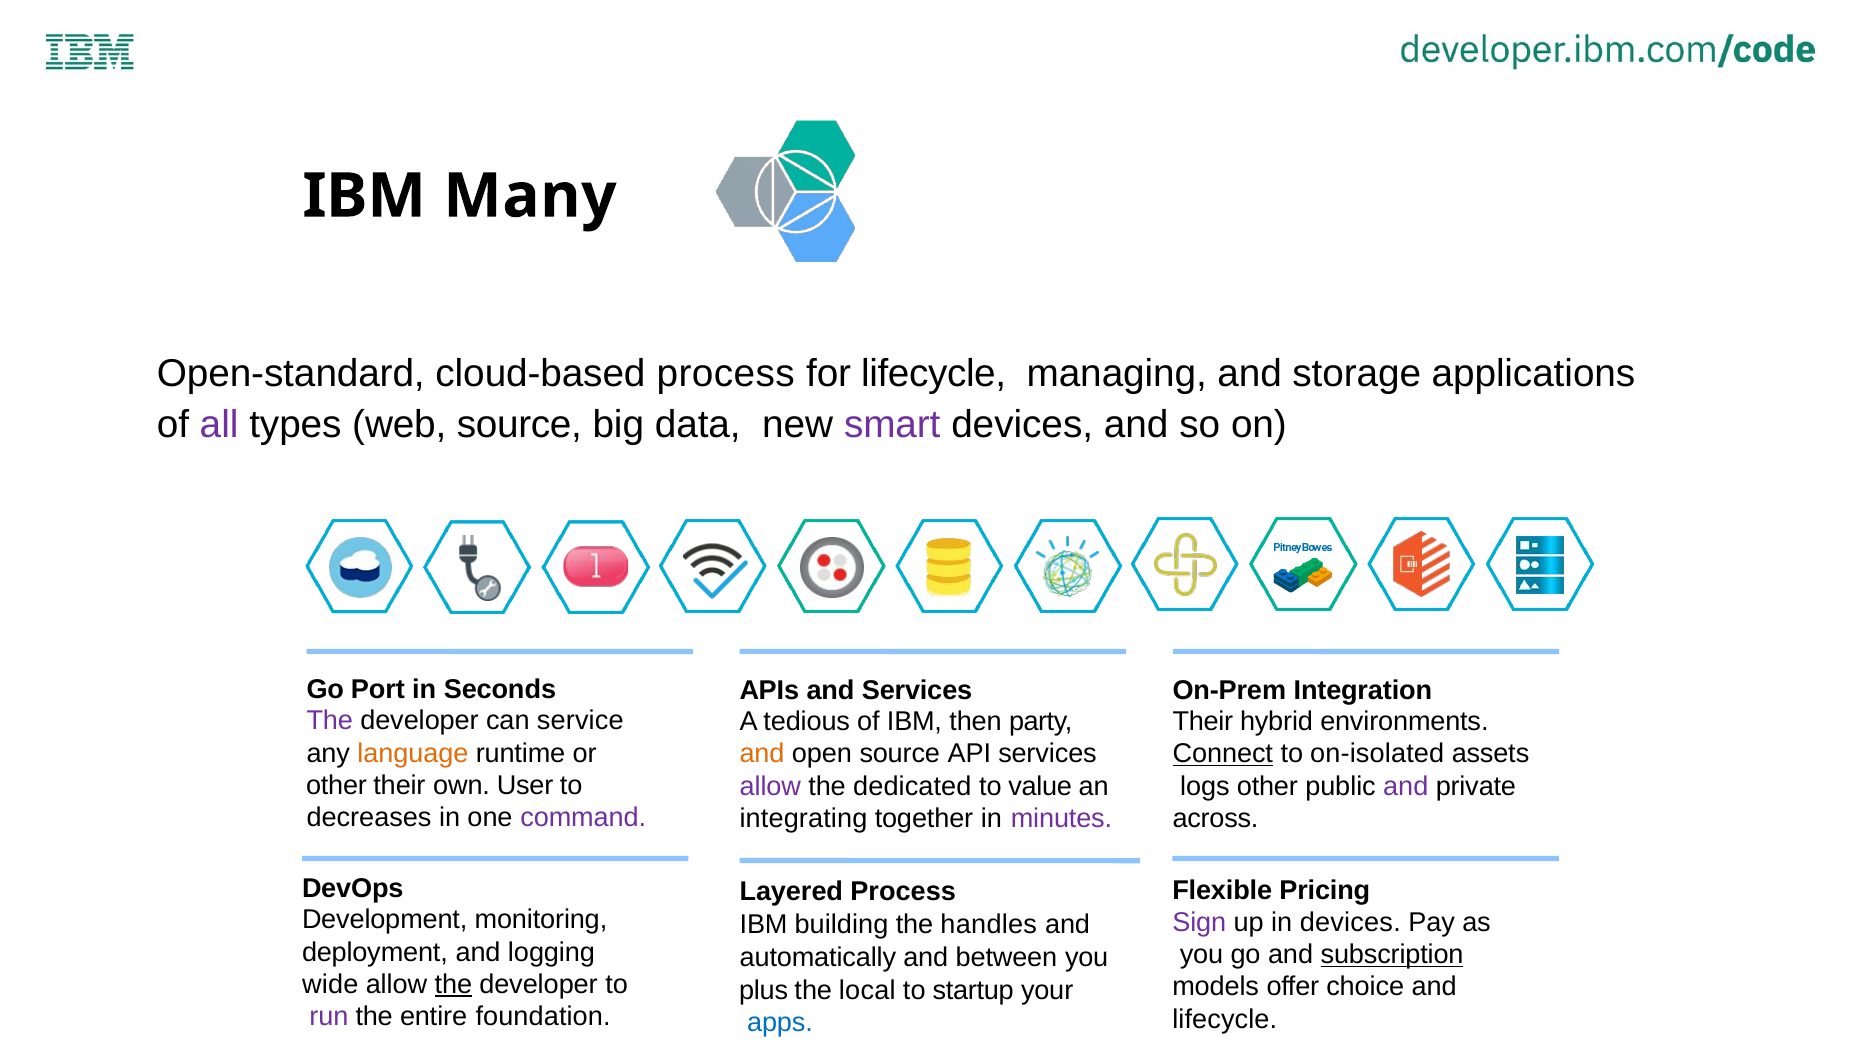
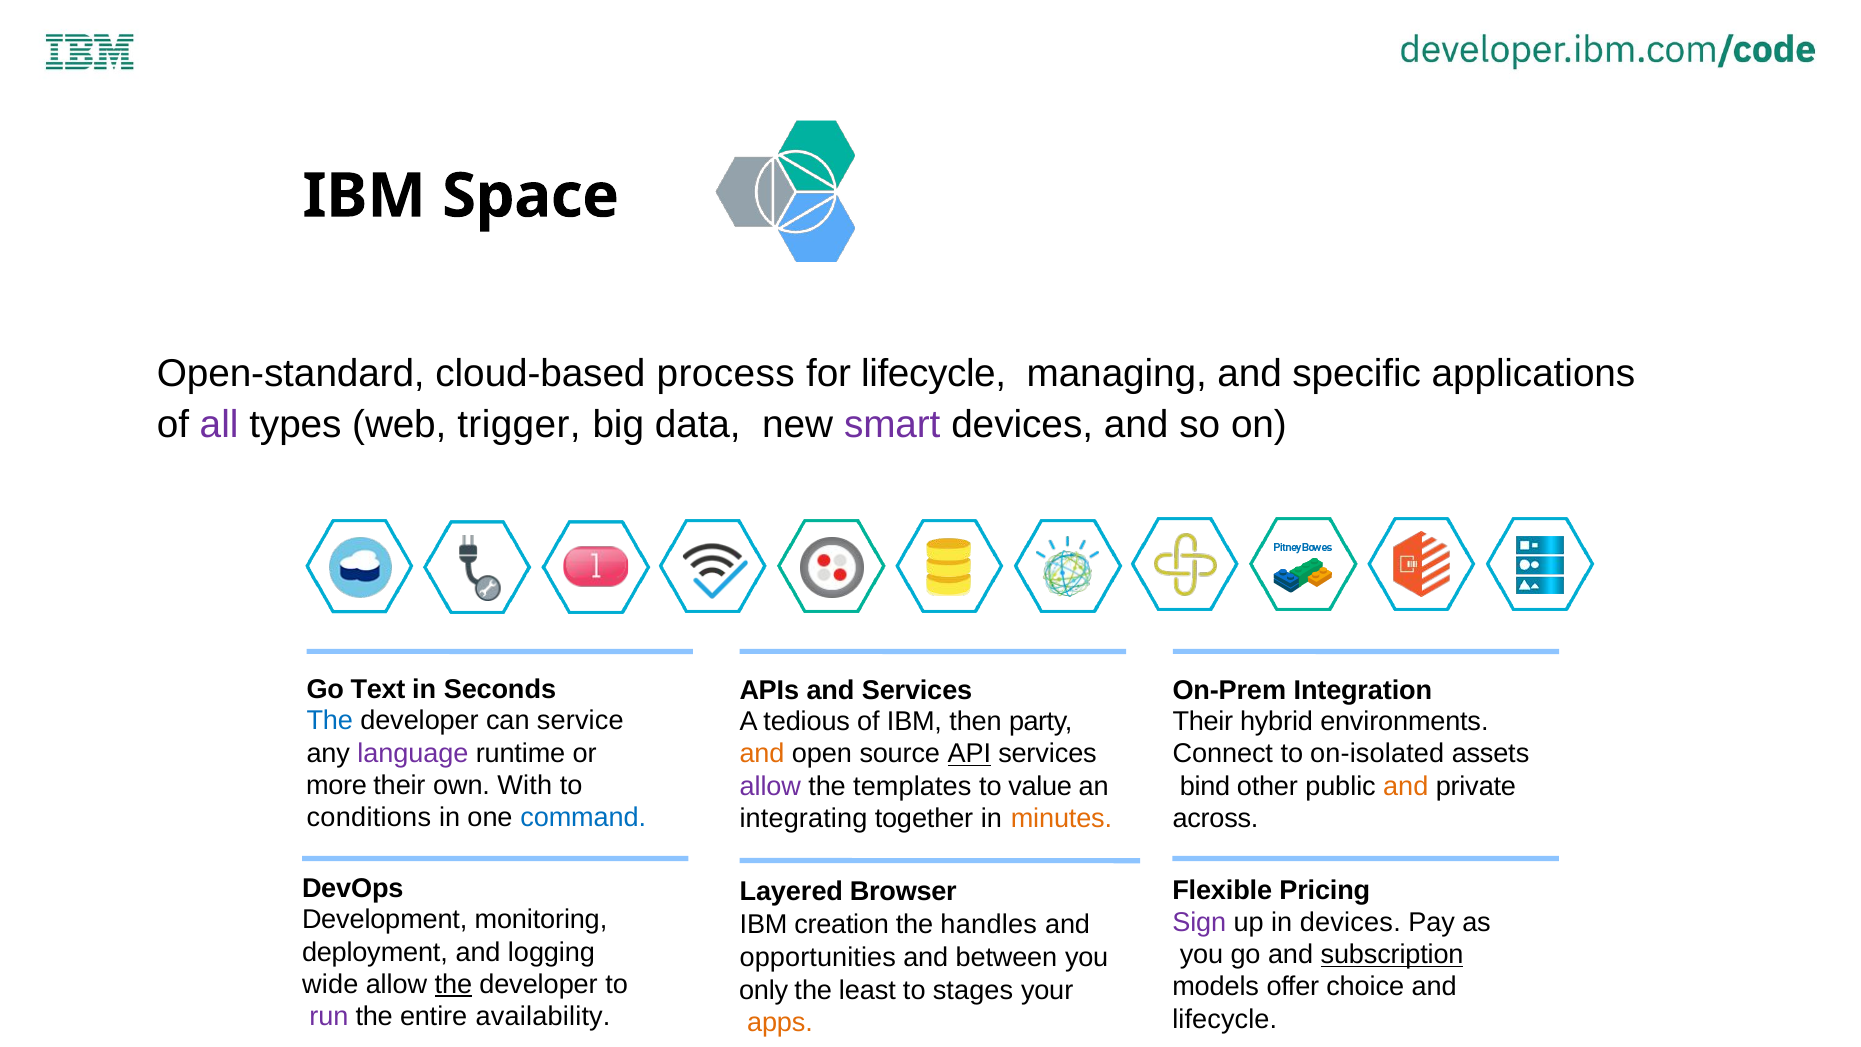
Many: Many -> Space (531, 196)
storage: storage -> specific (1357, 374)
web source: source -> trigger (519, 425)
Port: Port -> Text (378, 689)
The colour: purple -> blue (330, 721)
language colour: orange -> purple (413, 753)
API underline: none -> present (969, 754)
Connect underline: present -> none (1223, 754)
other: other -> more (337, 785)
User: User -> With (525, 785)
dedicated: dedicated -> templates (912, 786)
logs: logs -> bind (1205, 786)
and colour: purple -> orange (1406, 786)
decreases: decreases -> conditions (369, 818)
command colour: purple -> blue (583, 818)
minutes colour: purple -> orange (1061, 818)
Layered Process: Process -> Browser (903, 891)
building: building -> creation (842, 925)
automatically: automatically -> opportunities (818, 958)
plus: plus -> only (764, 990)
local: local -> least (867, 990)
startup: startup -> stages (973, 990)
foundation: foundation -> availability (543, 1017)
apps colour: blue -> orange (780, 1023)
